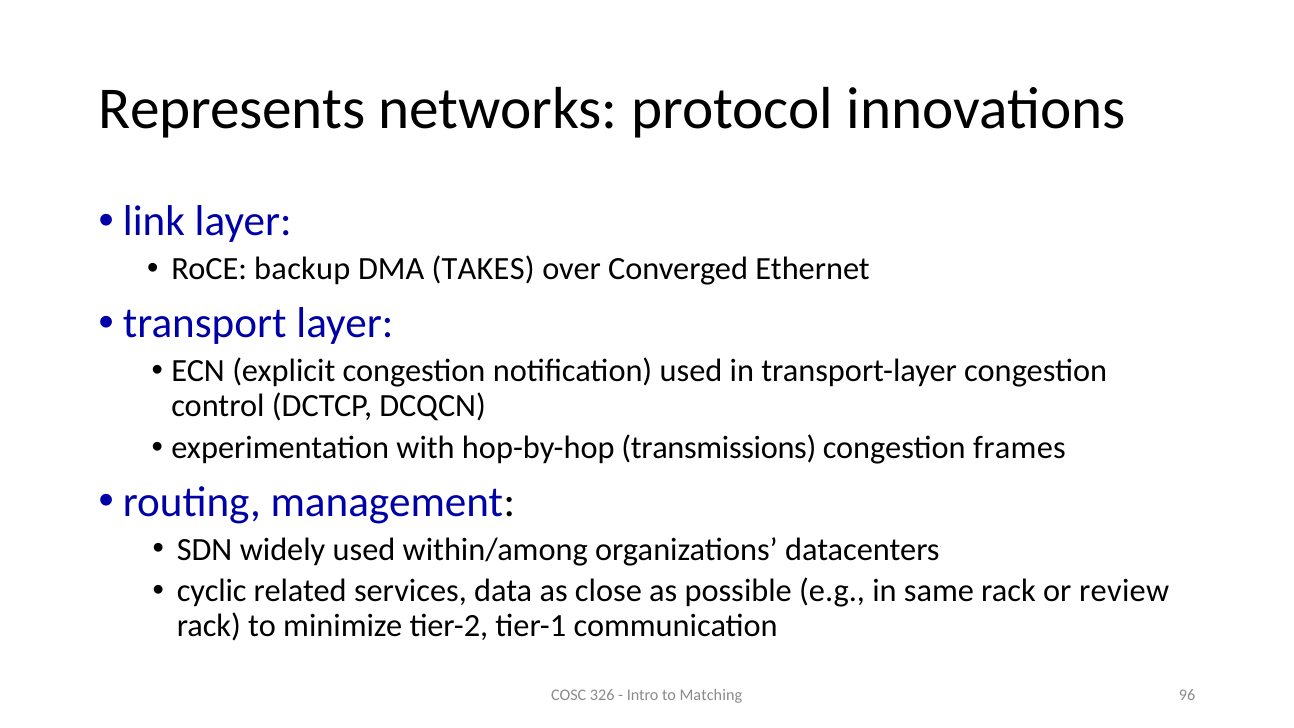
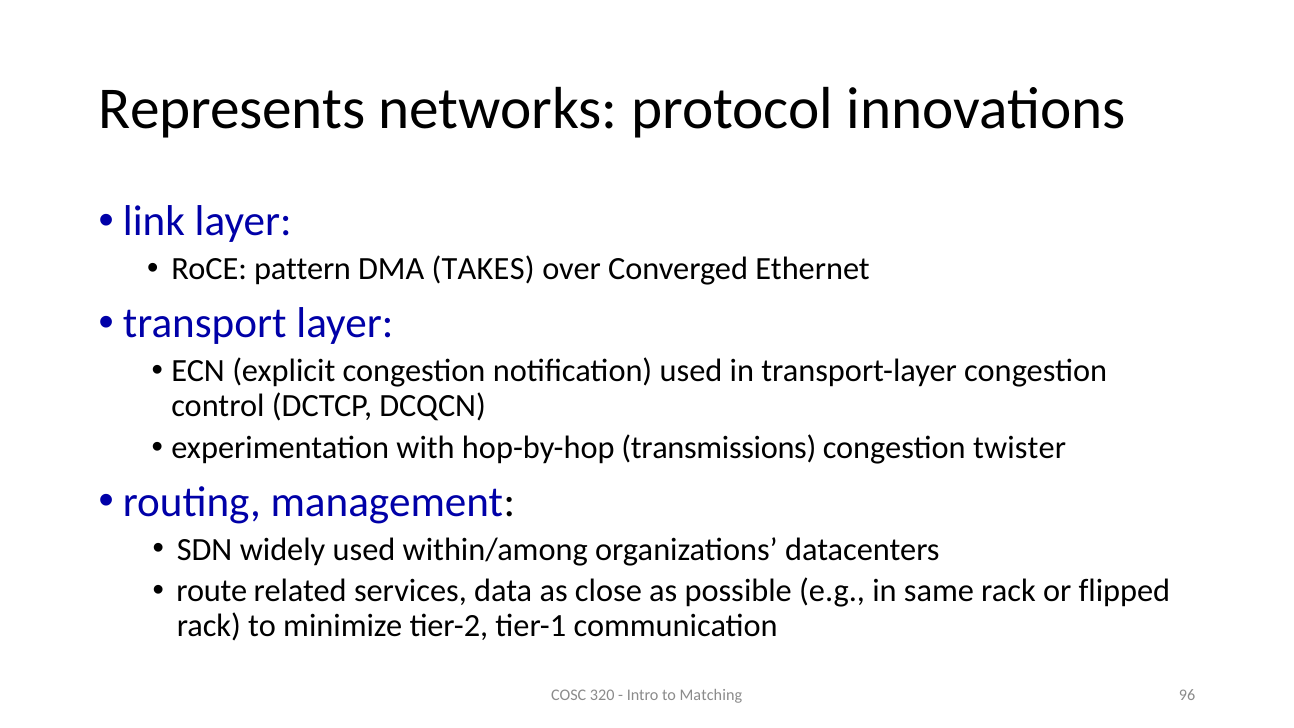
backup: backup -> pattern (303, 269)
frames: frames -> twister (1020, 448)
cyclic: cyclic -> route (212, 591)
review: review -> flipped (1124, 591)
326: 326 -> 320 (602, 695)
